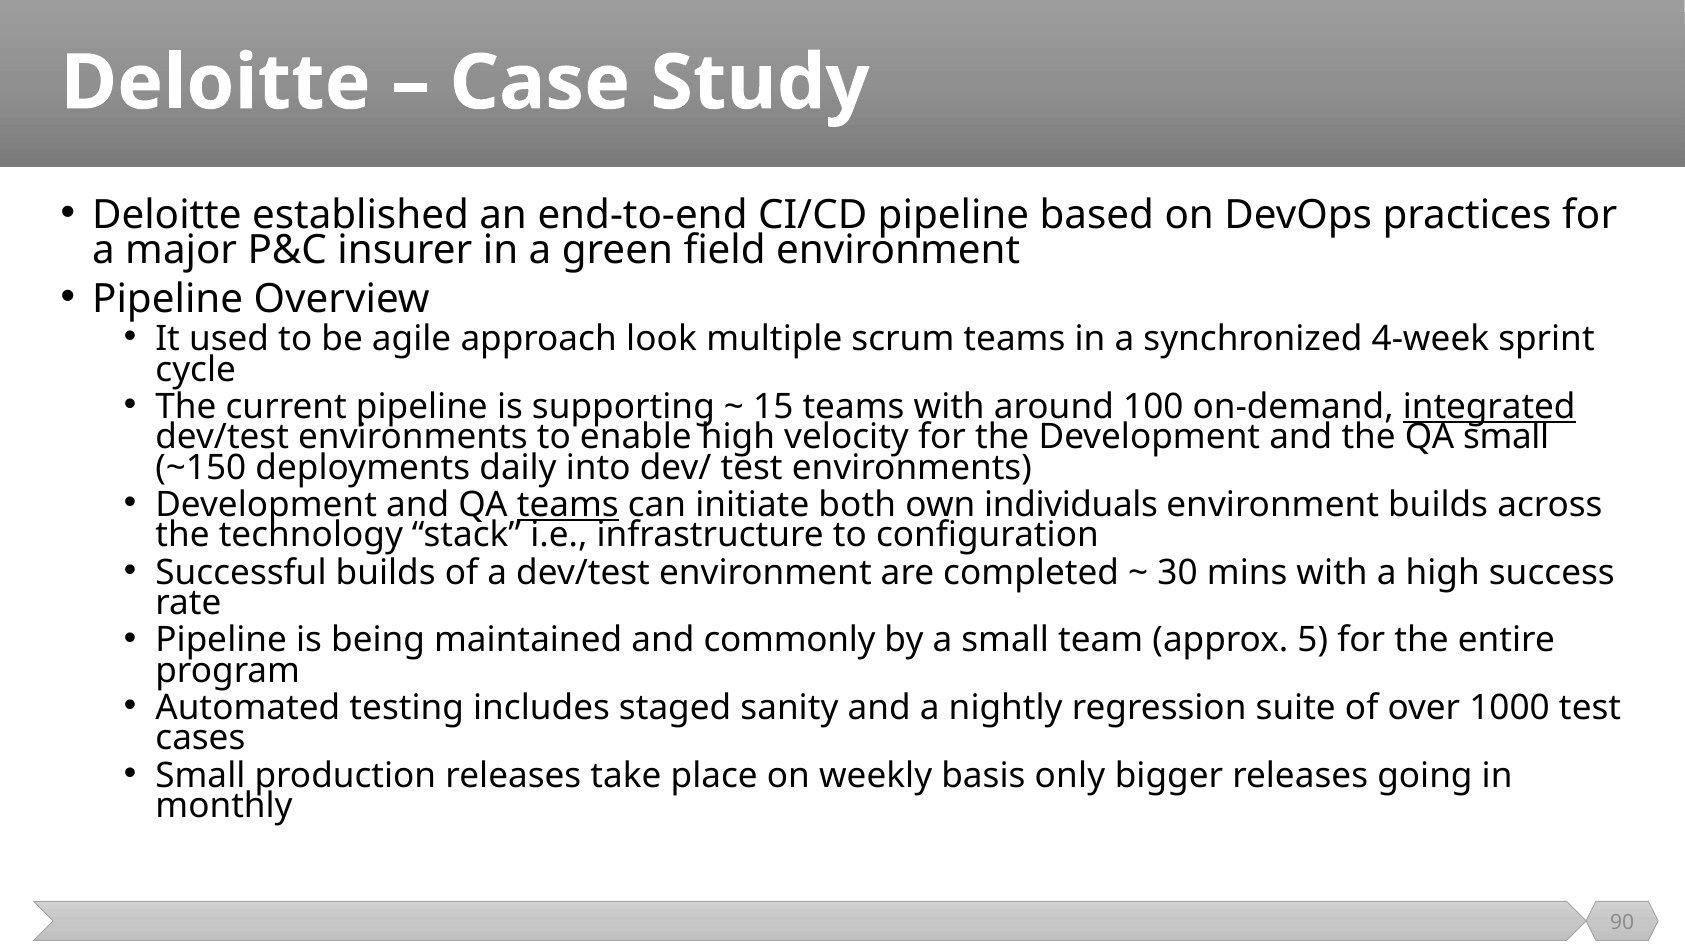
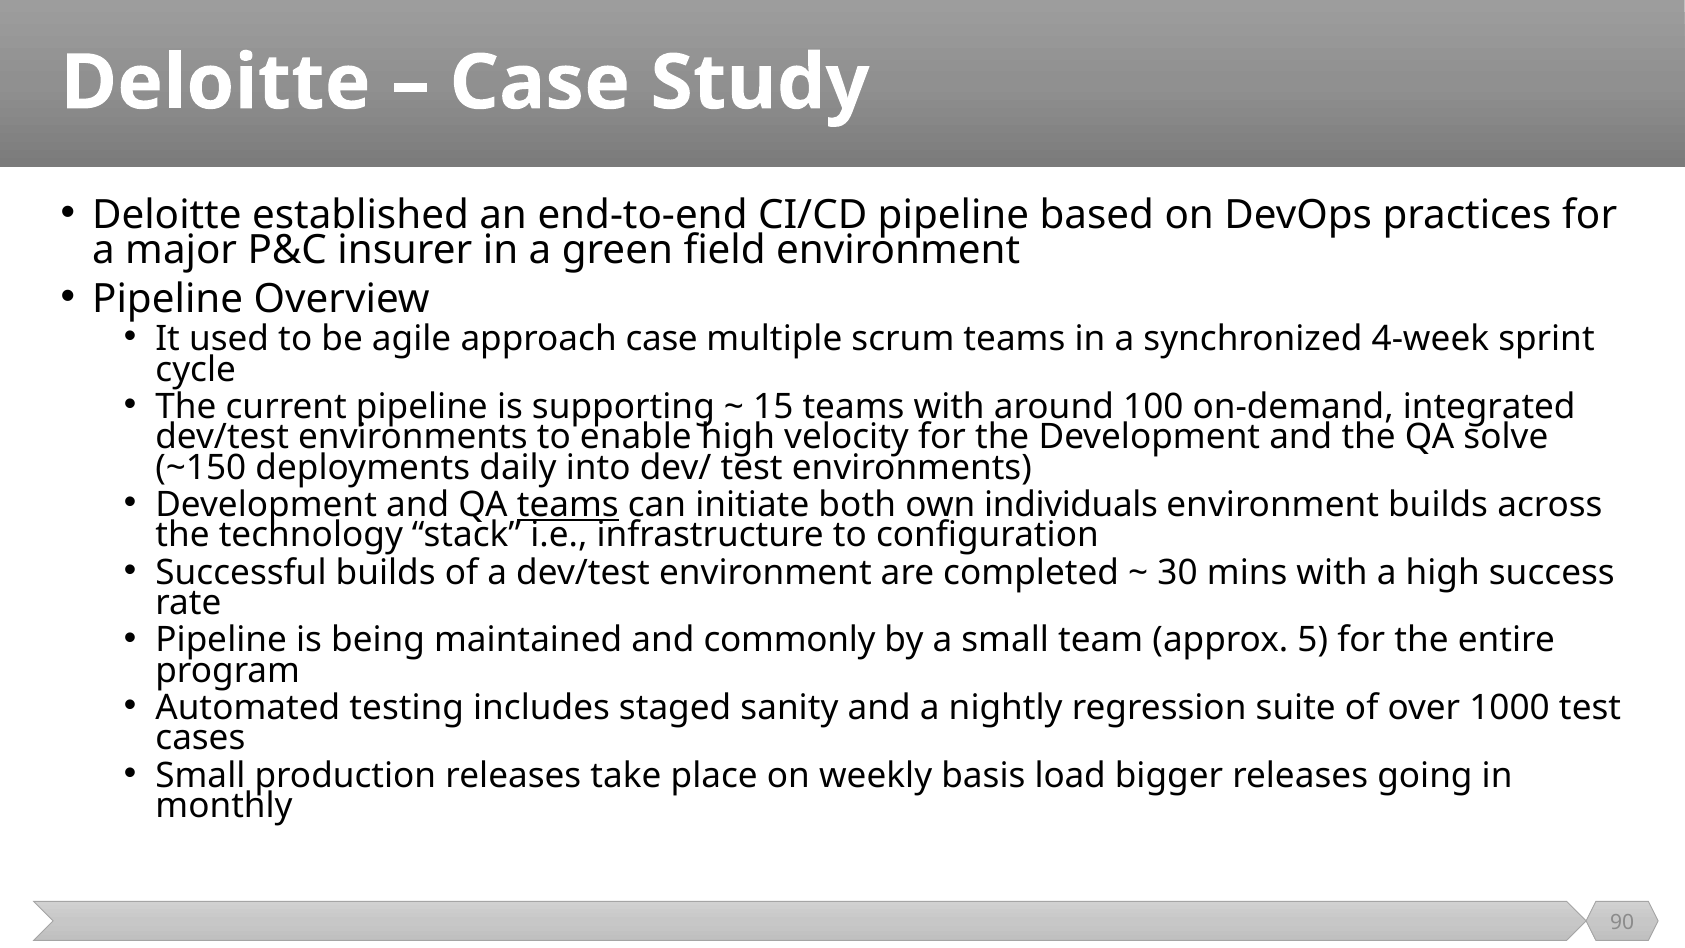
approach look: look -> case (662, 339)
integrated underline: present -> none (1489, 407)
QA small: small -> solve (1506, 437)
only: only -> load (1070, 775)
